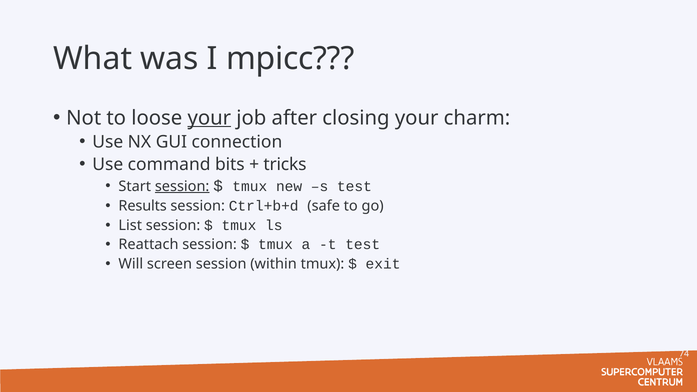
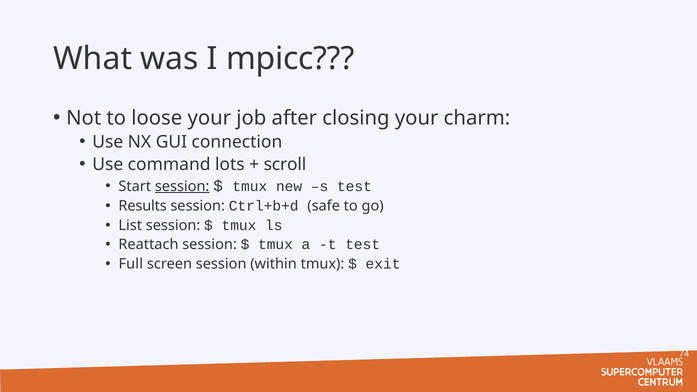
your underline: present -> none (209, 118)
bits: bits -> lots (230, 164)
tricks: tricks -> scroll (285, 164)
Will: Will -> Full (131, 264)
